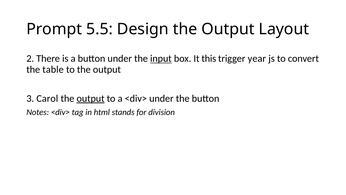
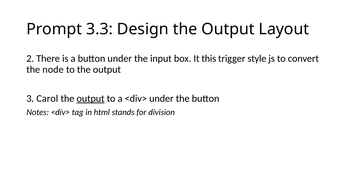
5.5: 5.5 -> 3.3 (100, 29)
input underline: present -> none (161, 58)
year: year -> style (257, 58)
table: table -> node (53, 69)
